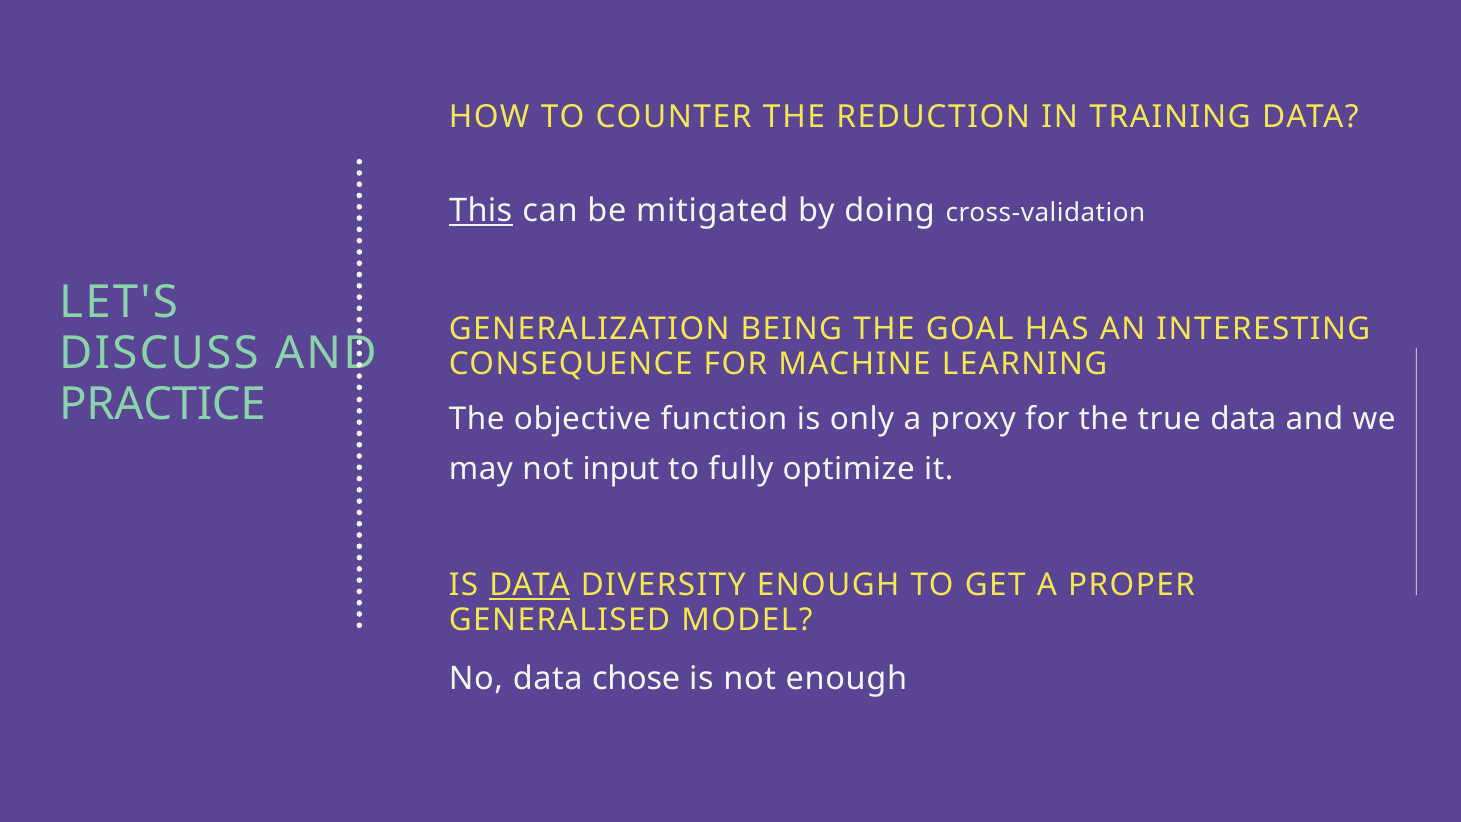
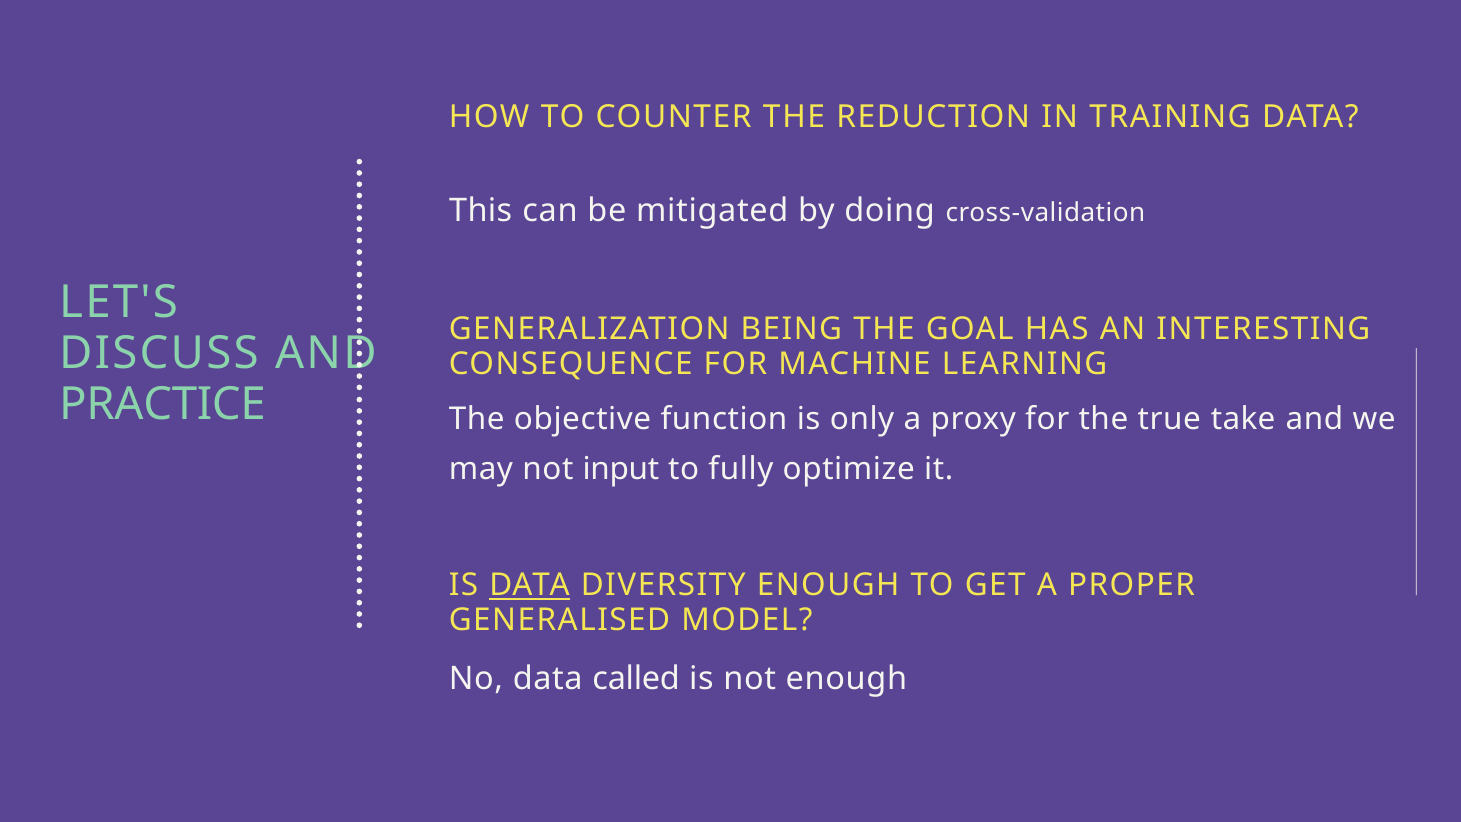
This underline: present -> none (481, 211)
true data: data -> take (1243, 419)
chose: chose -> called (636, 679)
